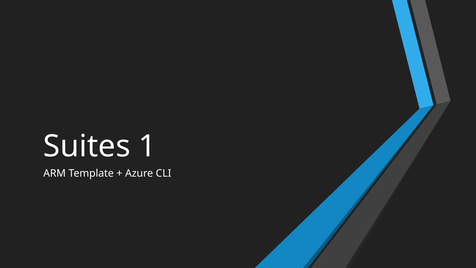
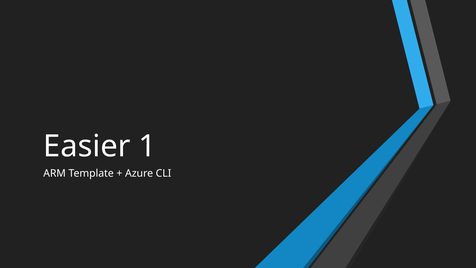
Suites: Suites -> Easier (87, 146)
